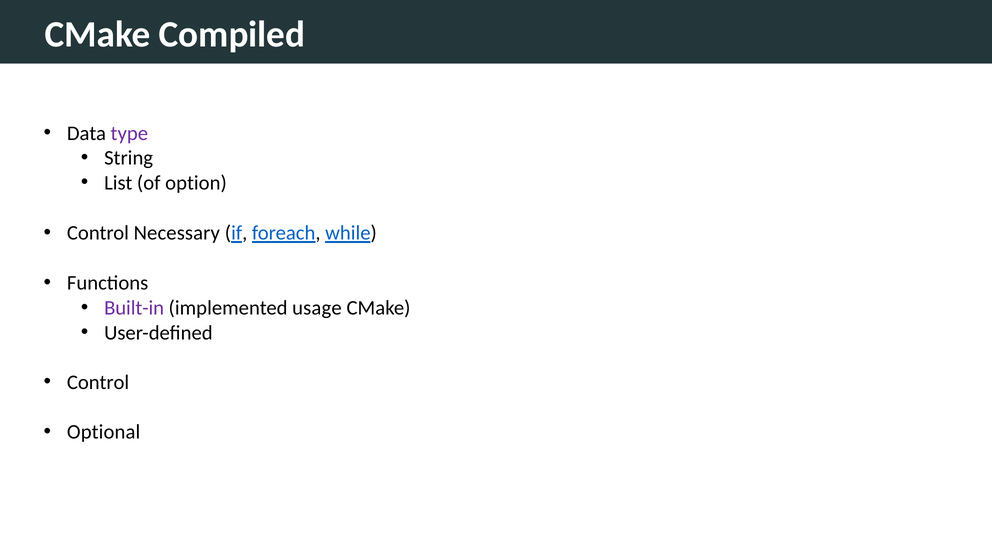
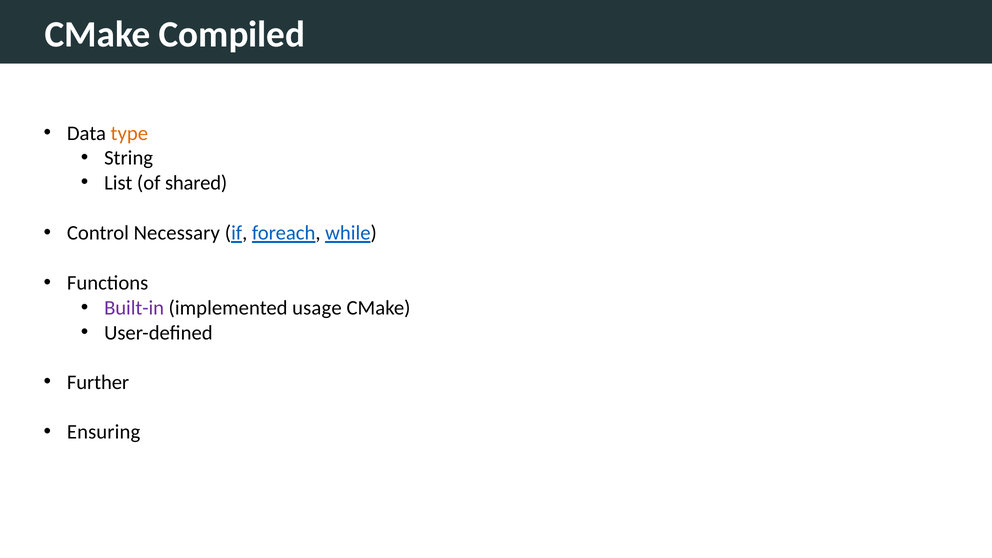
type colour: purple -> orange (129, 133)
option: option -> shared (196, 183)
Control: Control -> Further (98, 382)
Optional: Optional -> Ensuring (104, 432)
